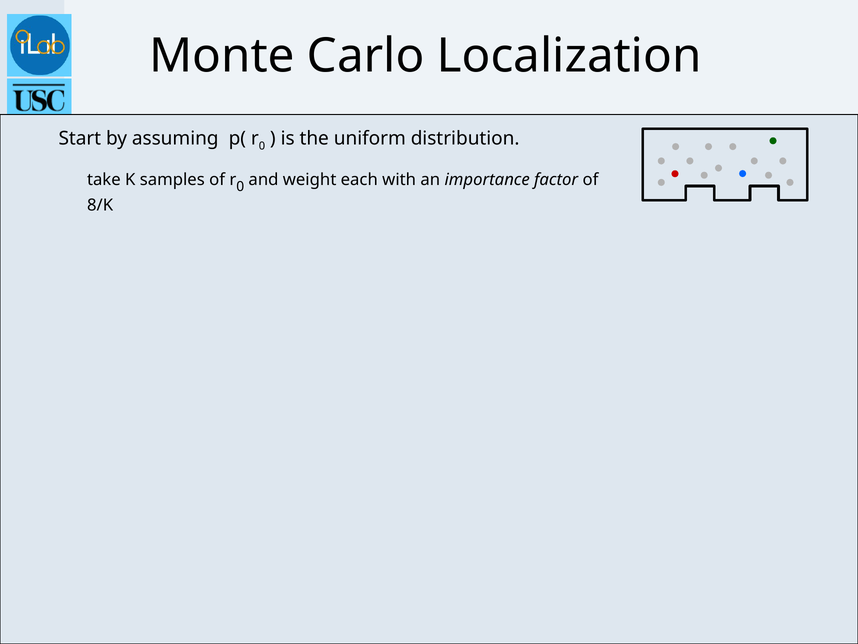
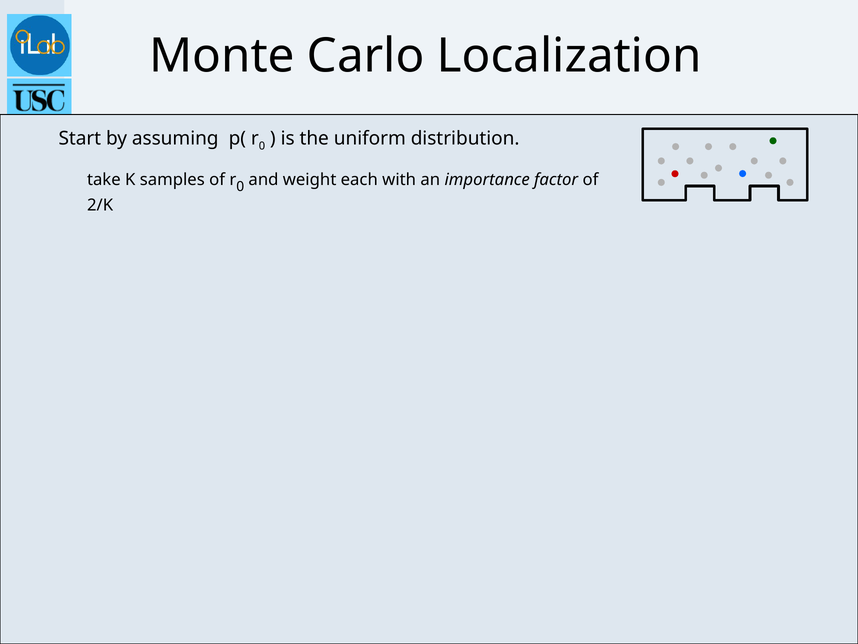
8/K: 8/K -> 2/K (100, 205)
